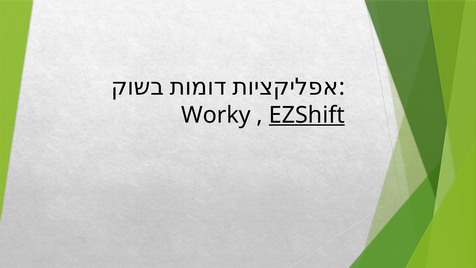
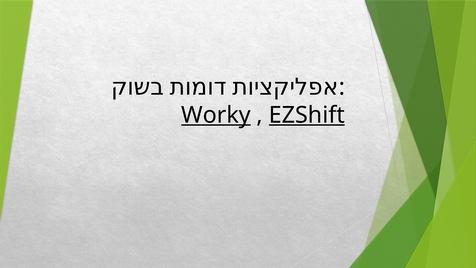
Worky underline: none -> present (216, 115)
